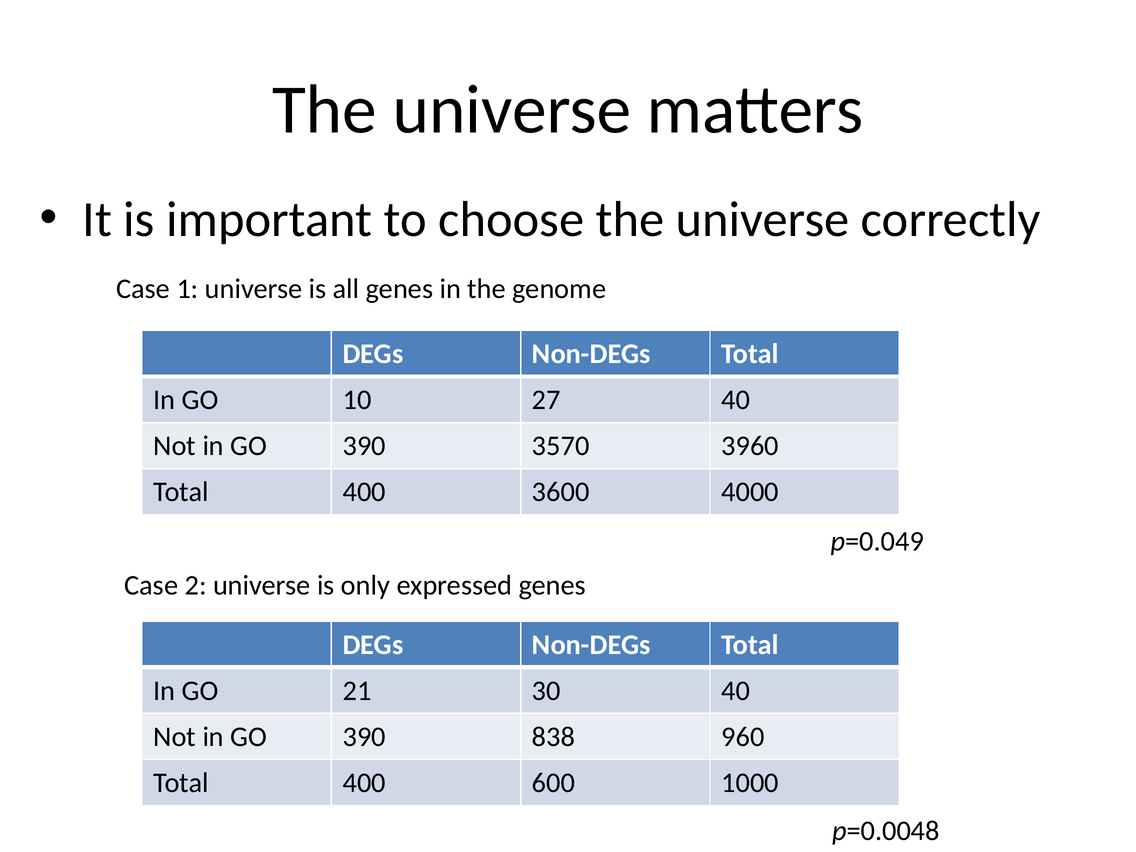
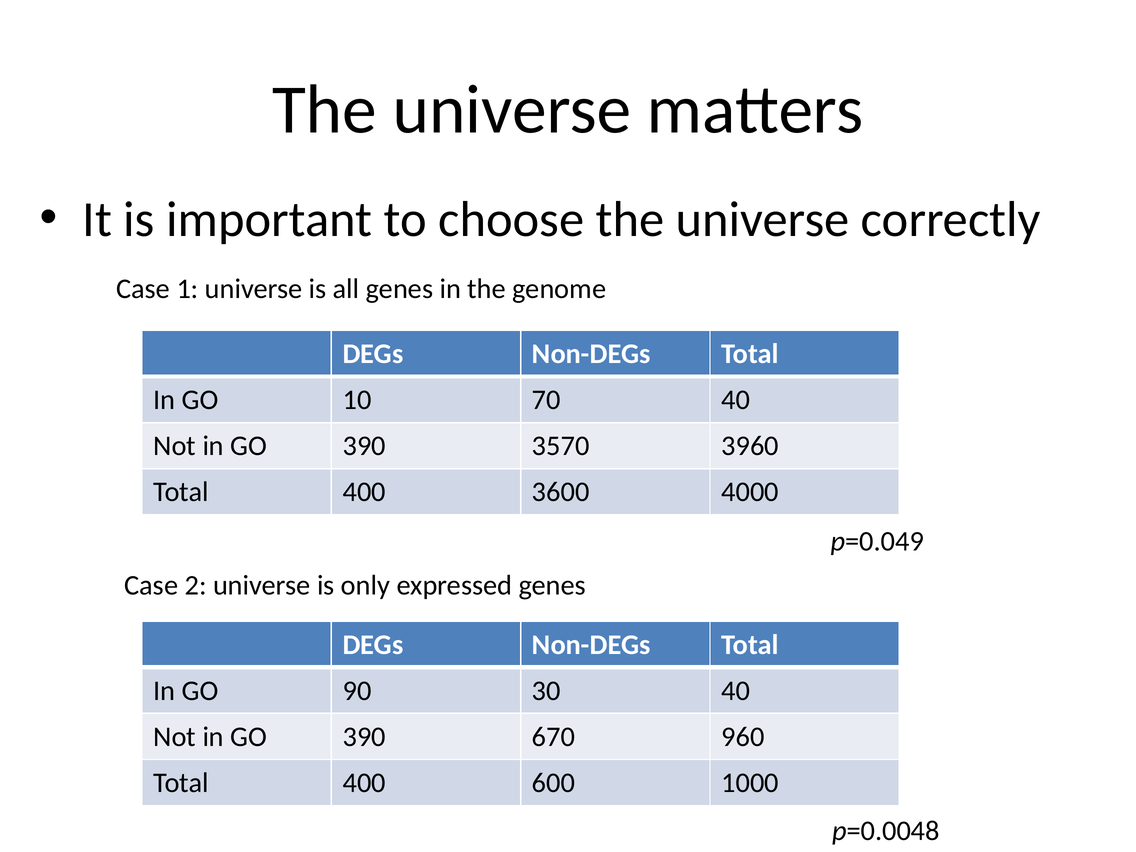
27: 27 -> 70 (546, 400)
21: 21 -> 90 (357, 691)
838: 838 -> 670 (554, 737)
